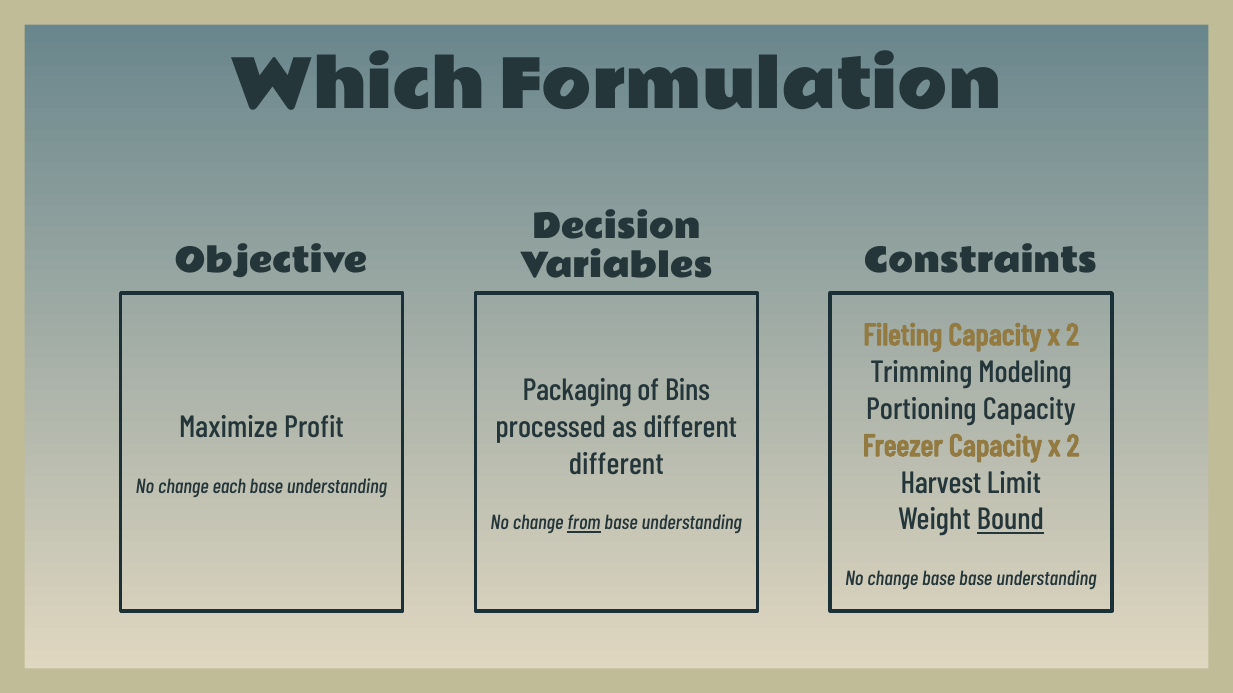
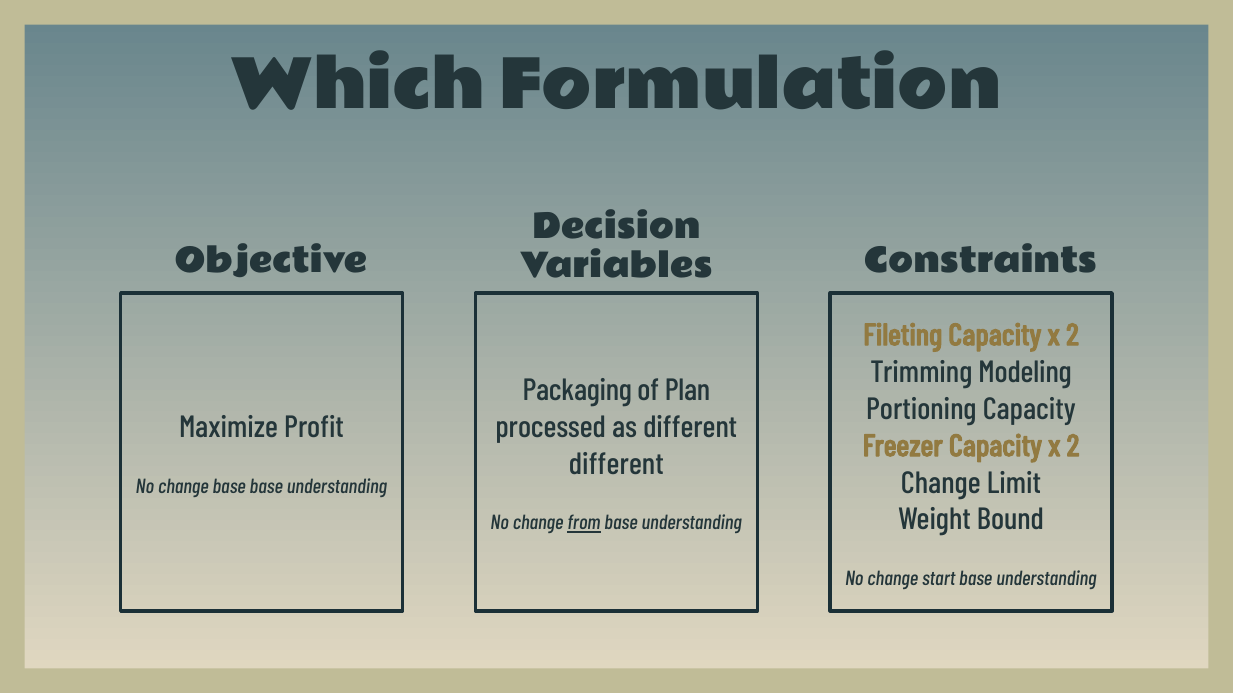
Bins: Bins -> Plan (688, 391)
Harvest: Harvest -> Change (941, 483)
change each: each -> base (229, 487)
Bound underline: present -> none (1010, 520)
change base: base -> start (939, 579)
